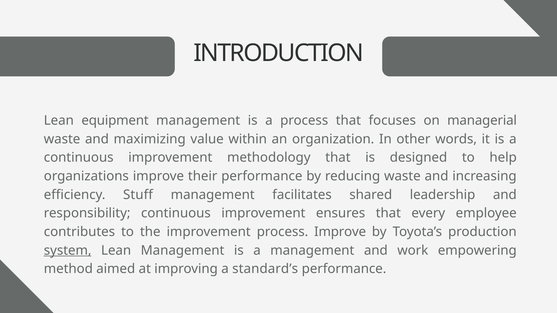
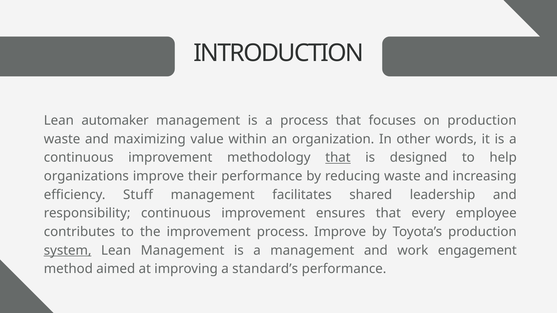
equipment: equipment -> automaker (115, 121)
on managerial: managerial -> production (482, 121)
that underline: none -> present (338, 158)
empowering: empowering -> engagement (477, 251)
